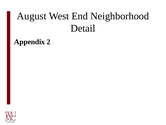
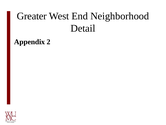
August: August -> Greater (32, 16)
